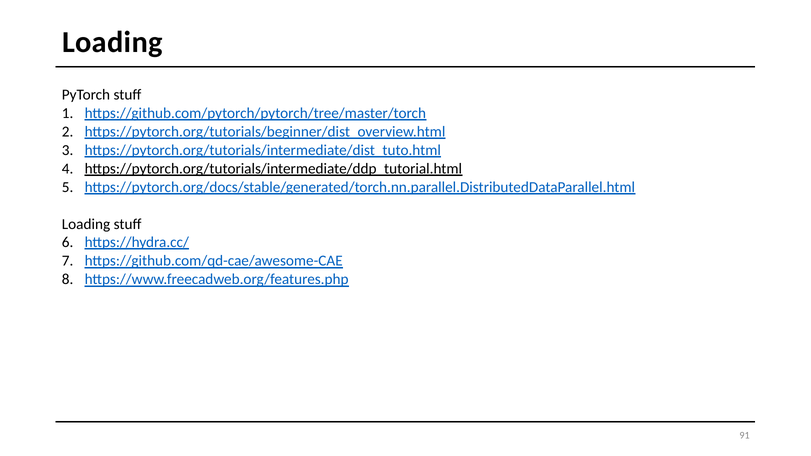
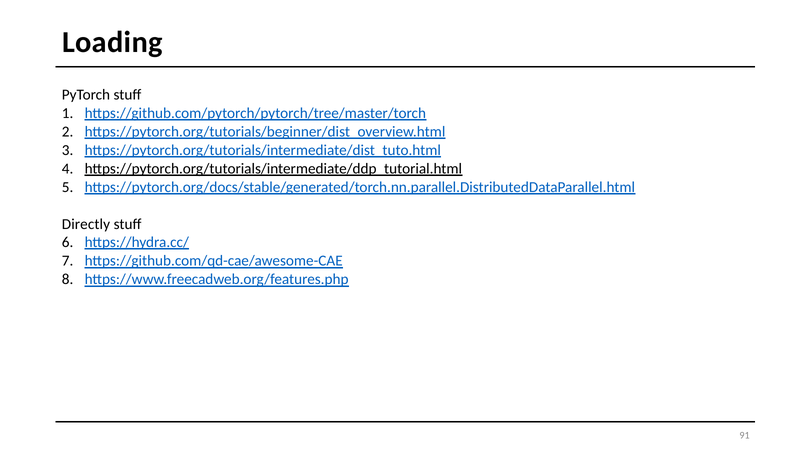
Loading: Loading -> Directly (86, 224)
